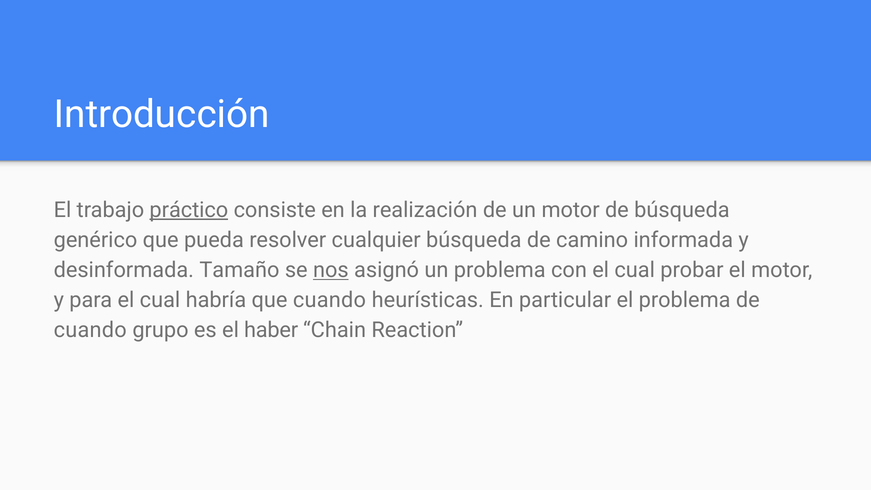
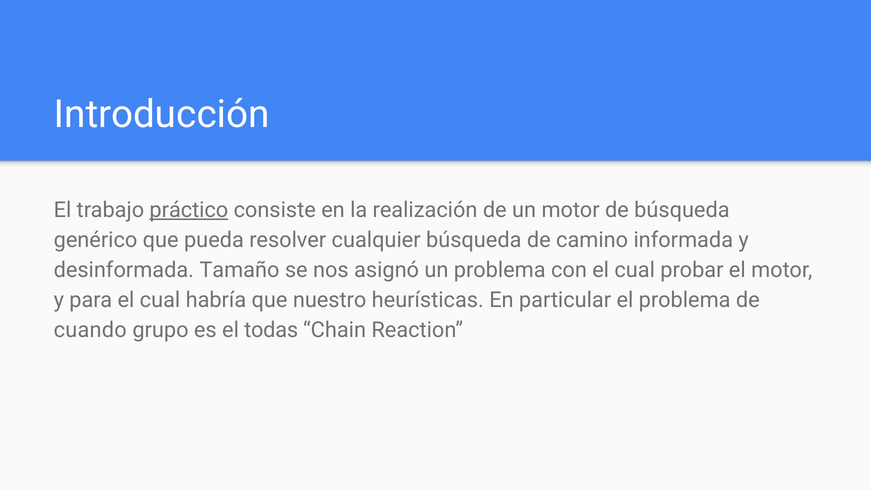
nos underline: present -> none (331, 270)
que cuando: cuando -> nuestro (330, 300)
haber: haber -> todas (271, 330)
